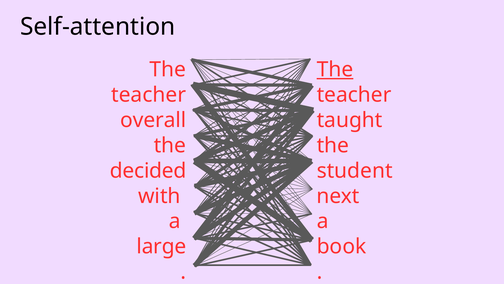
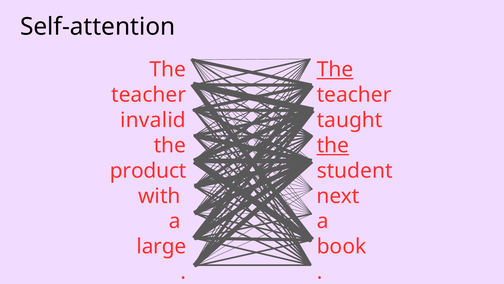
overall: overall -> invalid (153, 120)
the underline: none -> present (333, 145)
decided: decided -> product (148, 170)
